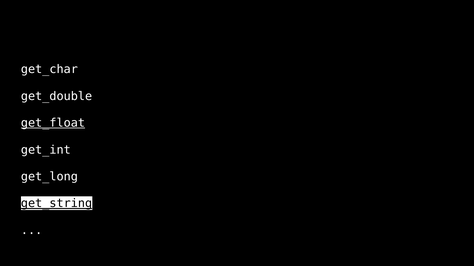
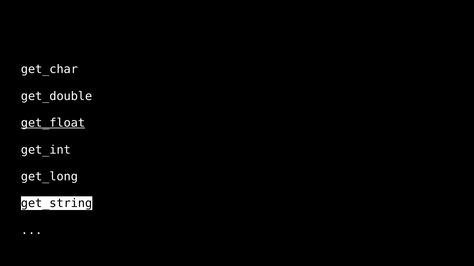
get_string underline: present -> none (57, 204)
